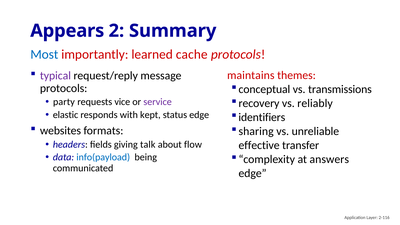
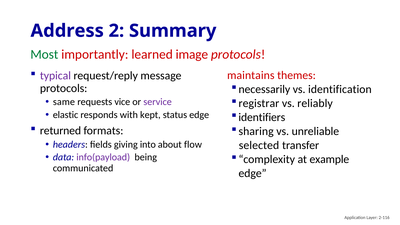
Appears: Appears -> Address (67, 31)
Most colour: blue -> green (44, 54)
cache: cache -> image (192, 54)
conceptual: conceptual -> necessarily (264, 89)
transmissions: transmissions -> identification (340, 89)
party: party -> same (64, 102)
recovery: recovery -> registrar (259, 103)
websites: websites -> returned (60, 131)
talk: talk -> into (148, 144)
effective: effective -> selected (259, 145)
info(payload colour: blue -> purple (103, 157)
answers: answers -> example (329, 159)
